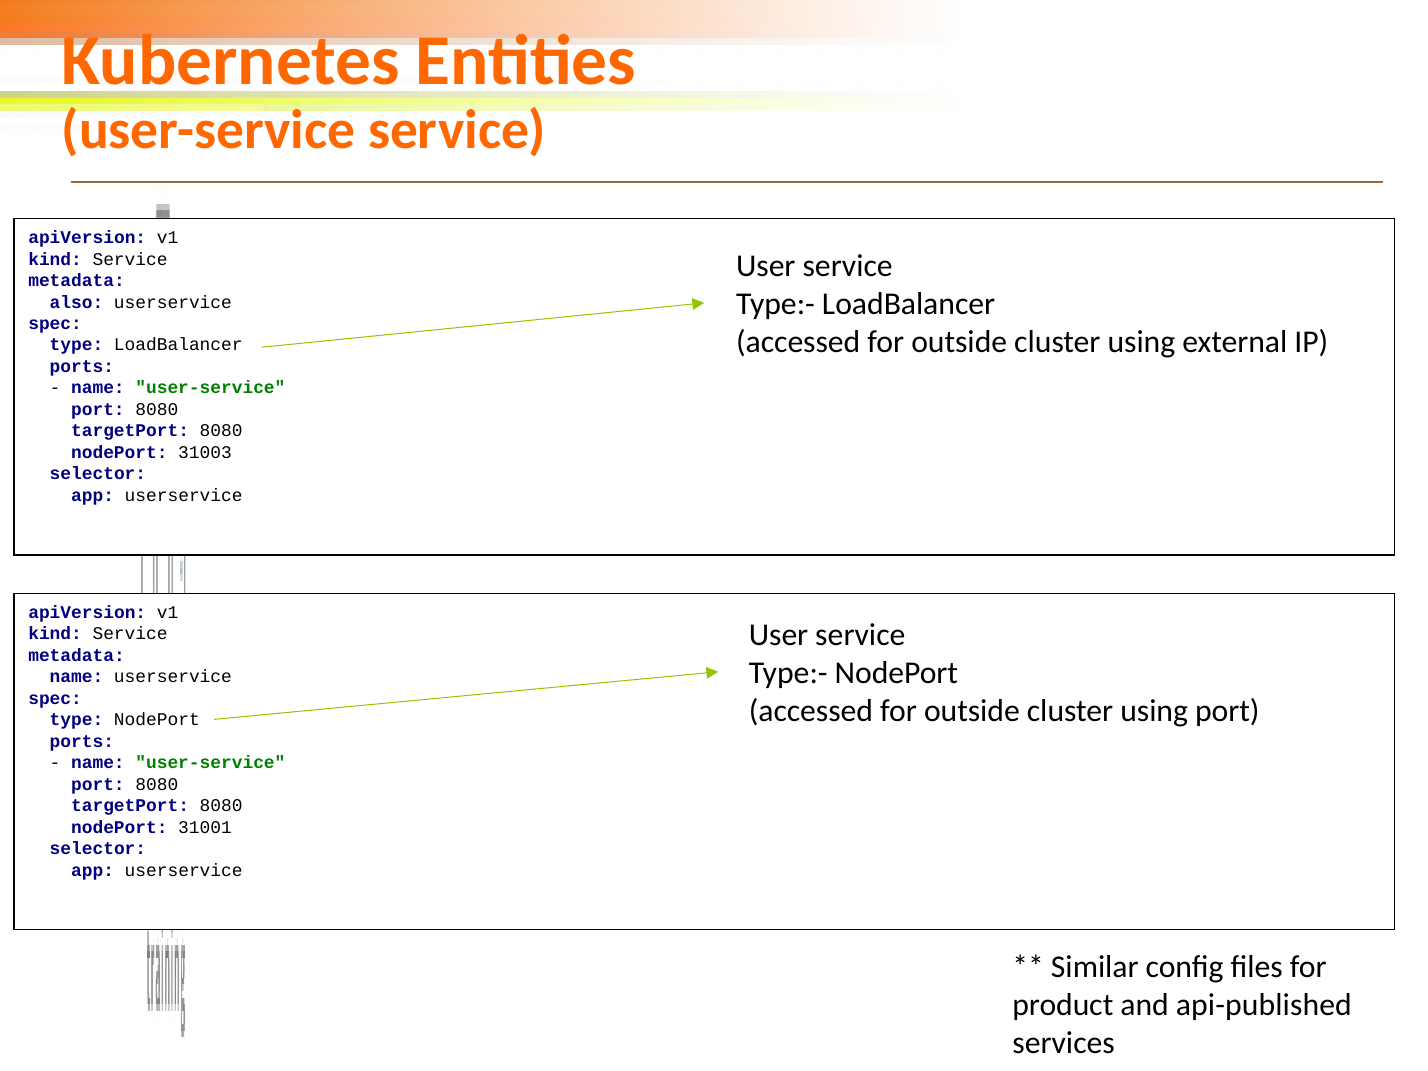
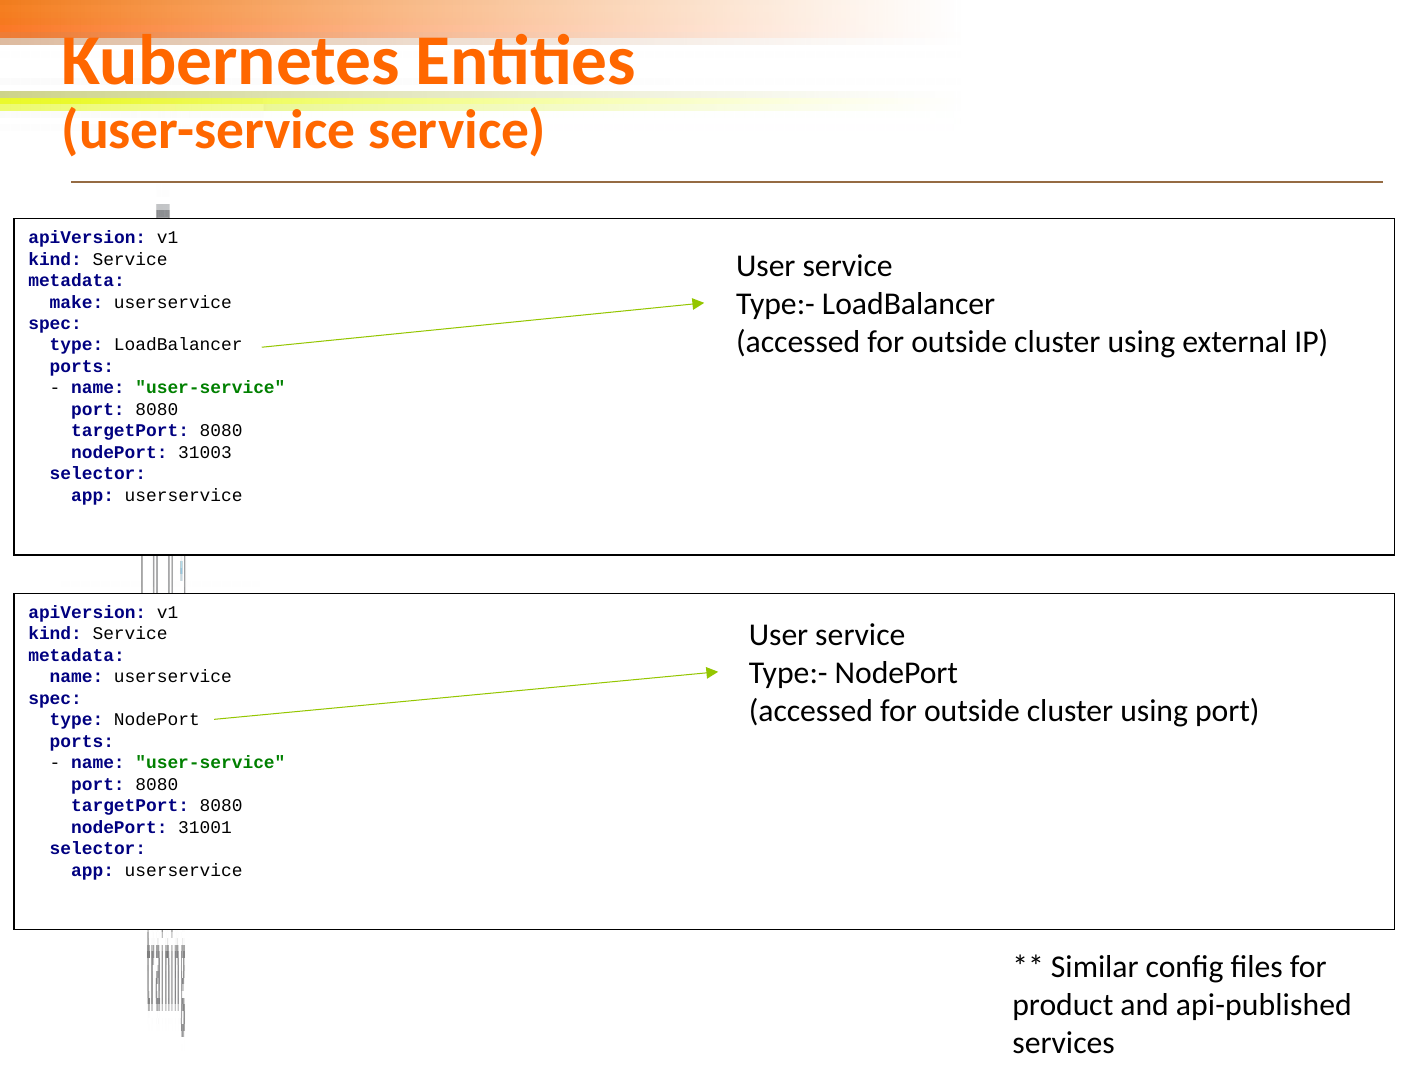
also: also -> make (77, 302)
